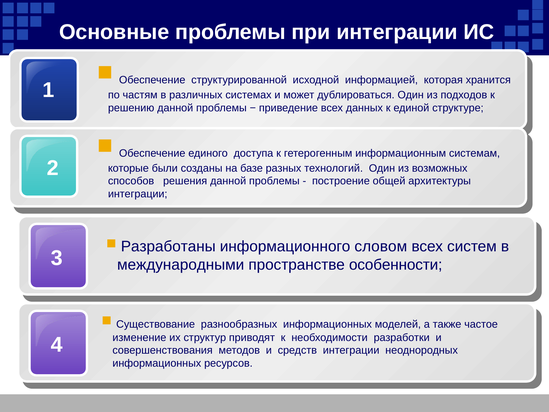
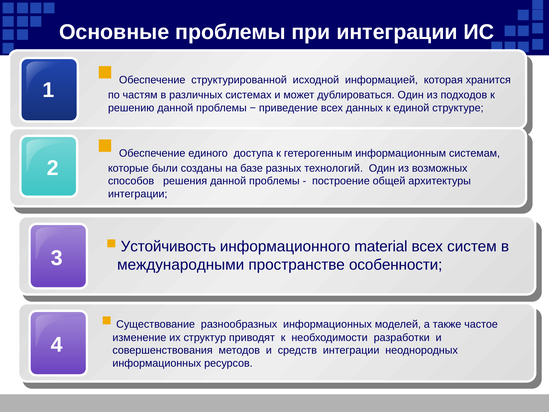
Разработаны: Разработаны -> Устойчивость (168, 246)
словом: словом -> material (381, 246)
